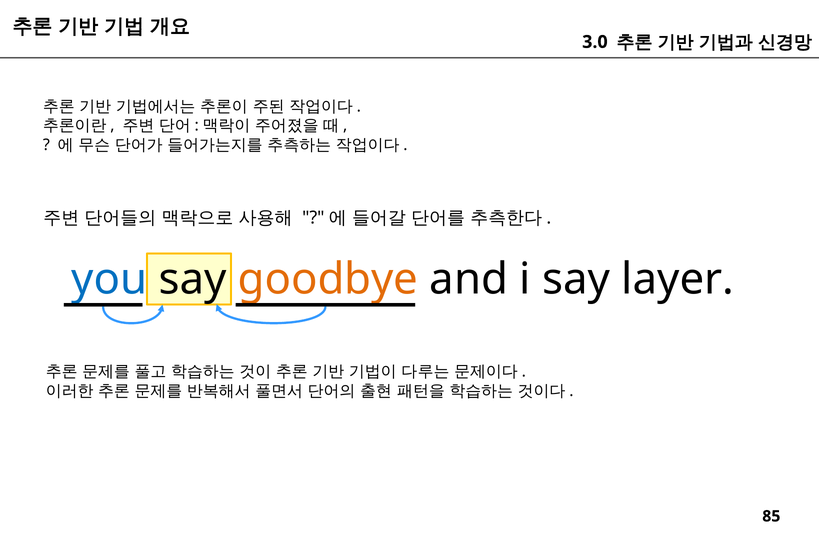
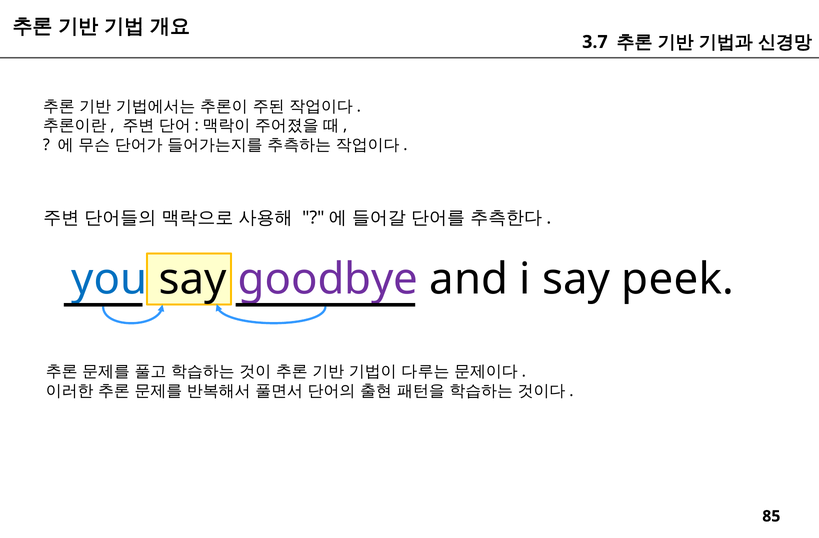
3.0: 3.0 -> 3.7 (595, 42)
goodbye colour: orange -> purple (328, 279)
layer: layer -> peek (678, 279)
